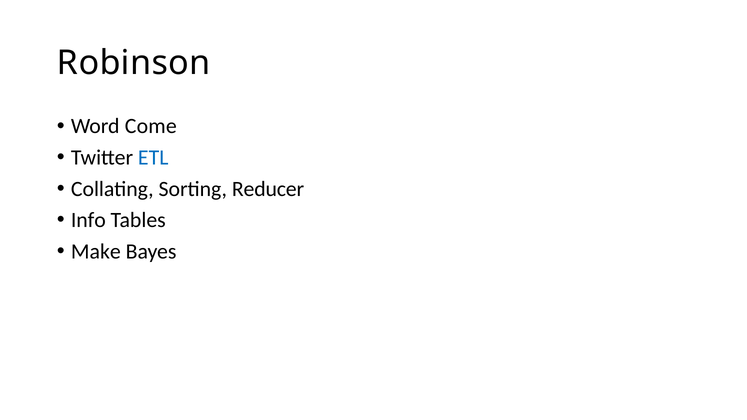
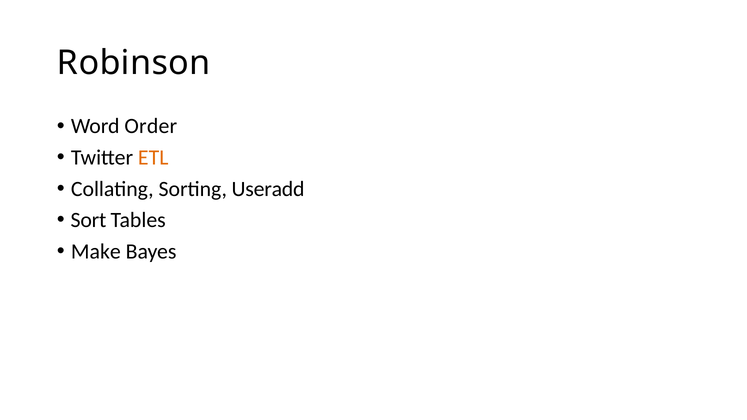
Come: Come -> Order (151, 126)
ETL colour: blue -> orange (153, 158)
Reducer: Reducer -> Useradd (268, 189)
Info: Info -> Sort (88, 220)
